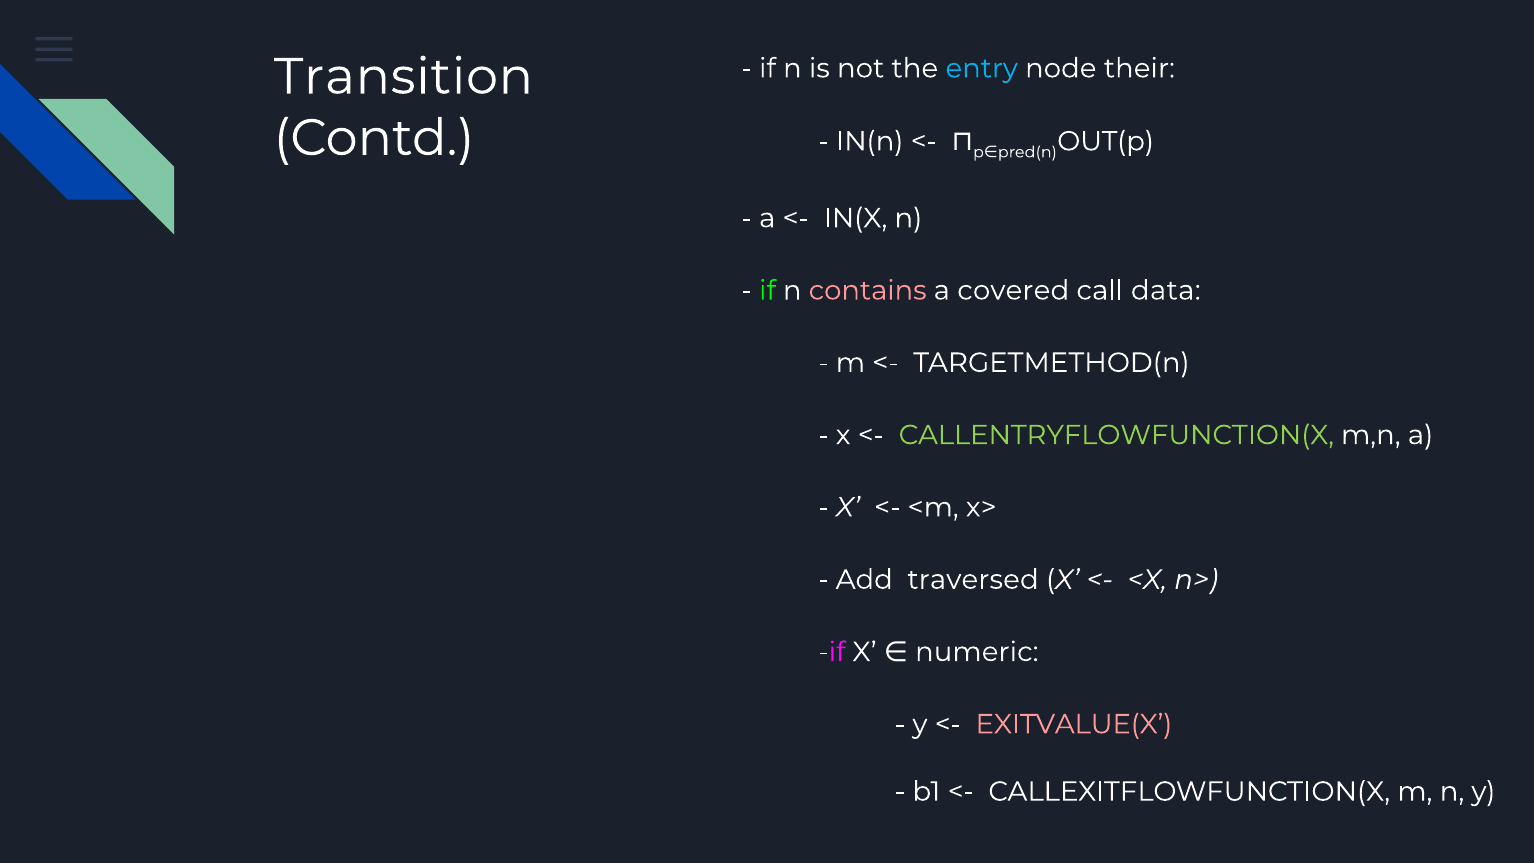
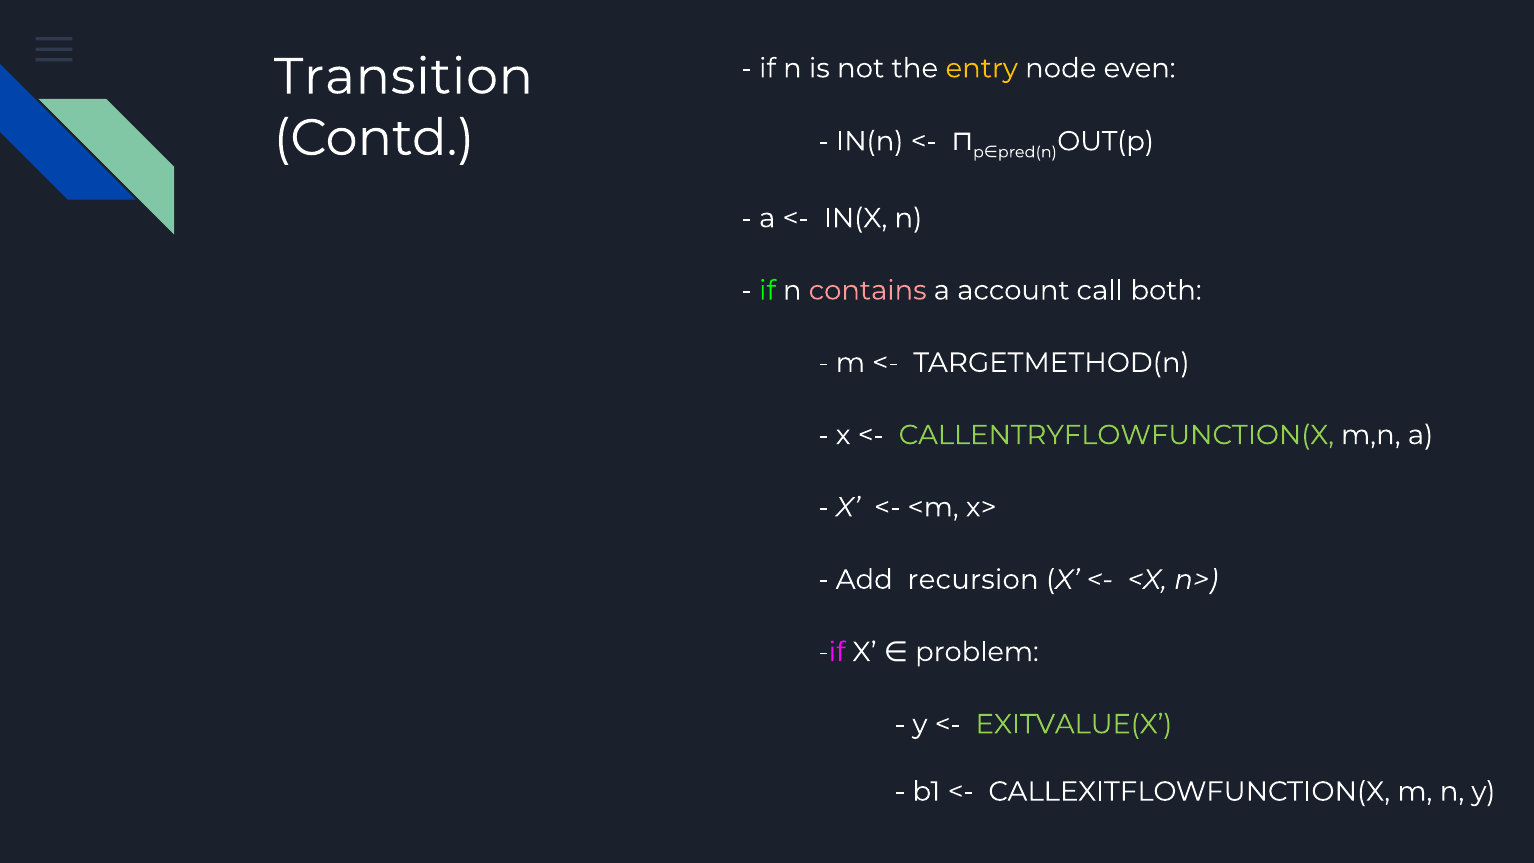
entry colour: light blue -> yellow (982, 68)
their: their -> even (1139, 68)
covered: covered -> account (1013, 290)
data: data -> both (1166, 290)
traversed: traversed -> recursion (973, 580)
numeric: numeric -> problem (977, 652)
EXITVALUE(X colour: pink -> light green (1074, 724)
